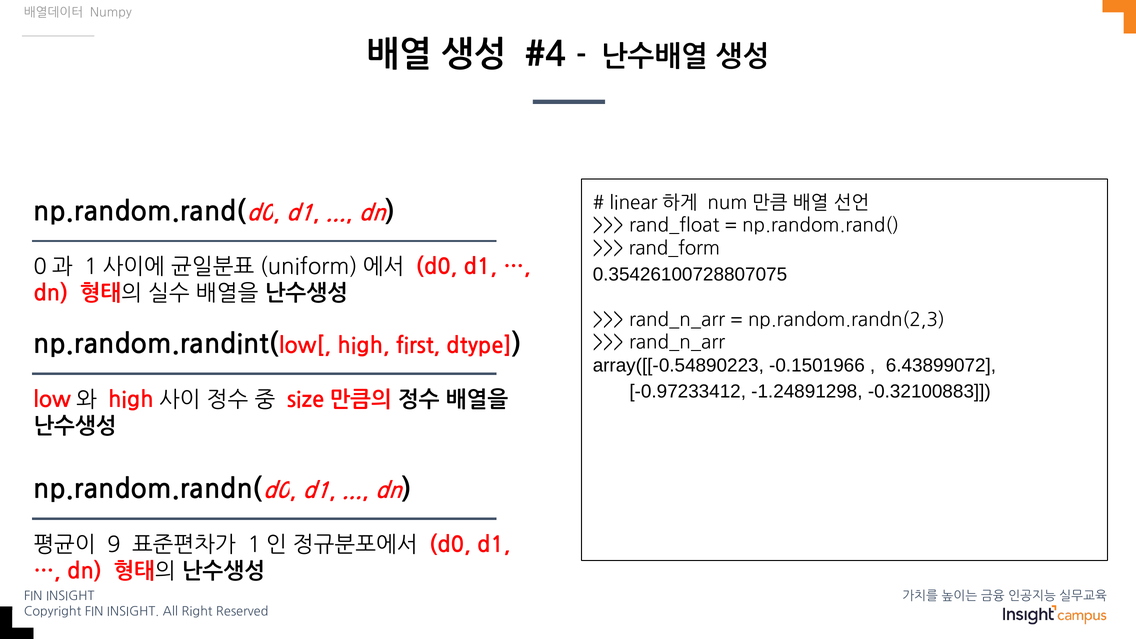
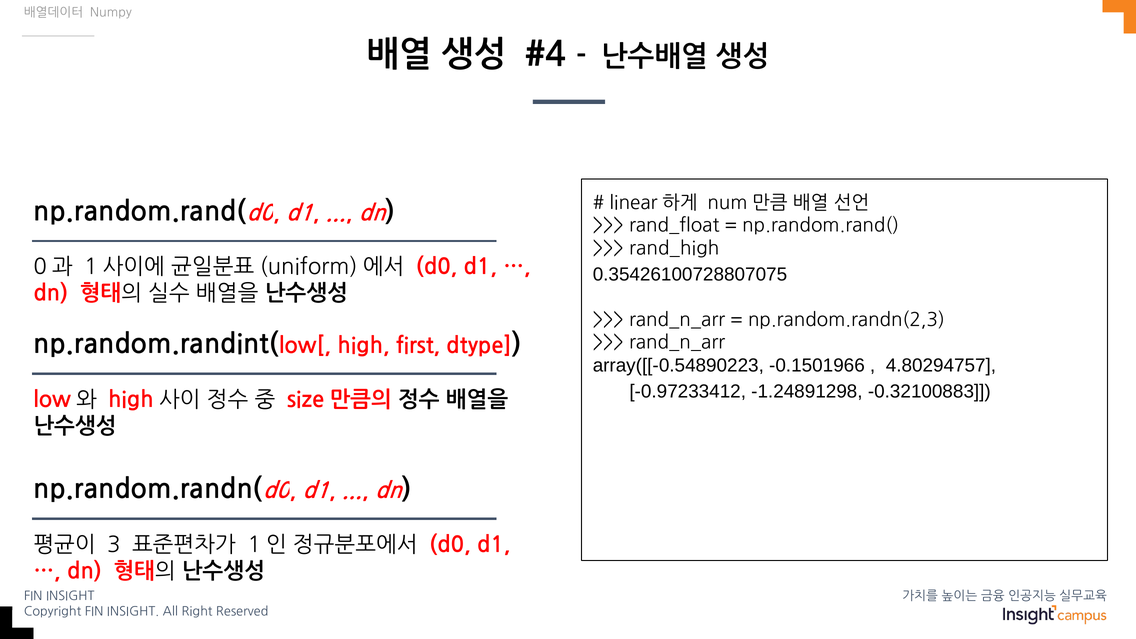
rand_form: rand_form -> rand_high (674, 248)
6.43899072: 6.43899072 -> 4.80294757 (941, 365)
9: 9 -> 3 (114, 545)
